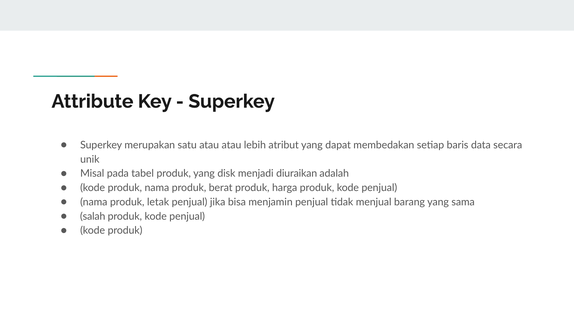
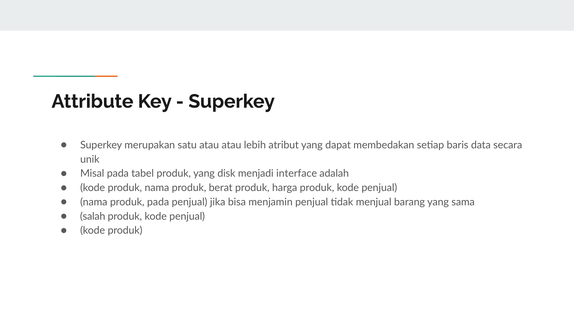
diuraikan: diuraikan -> interface (297, 173)
produk letak: letak -> pada (158, 202)
